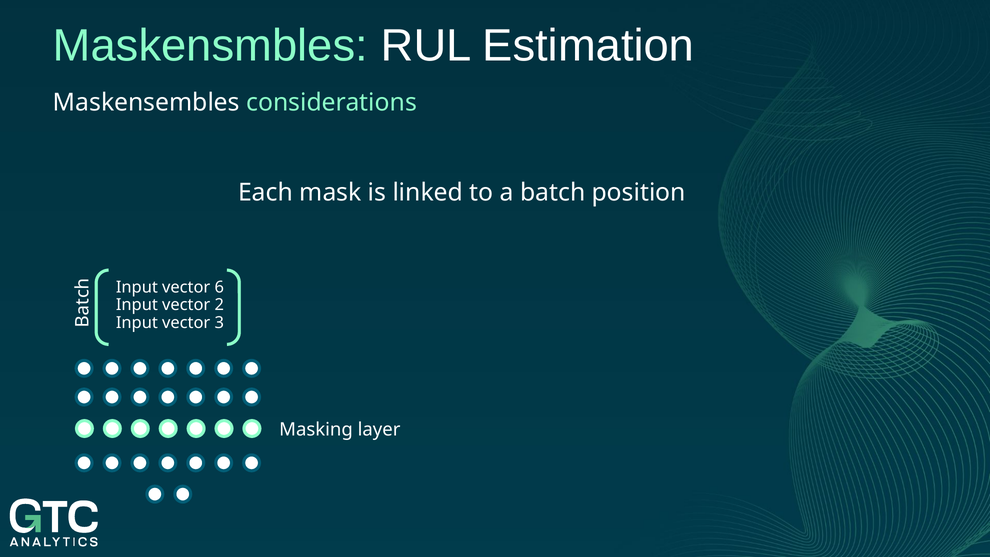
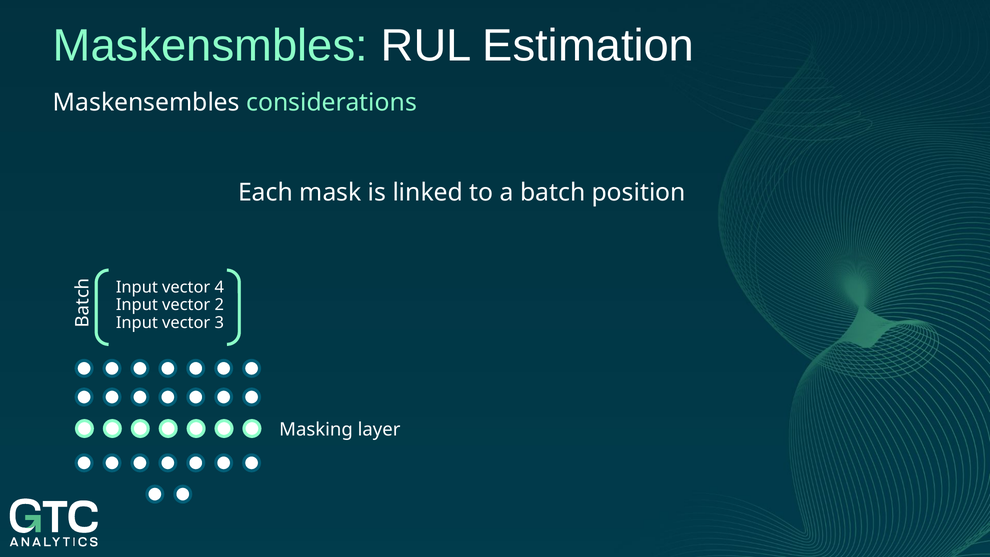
6: 6 -> 4 (219, 287)
